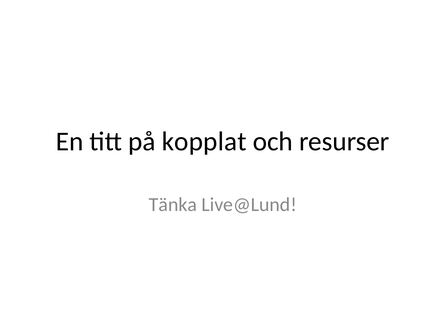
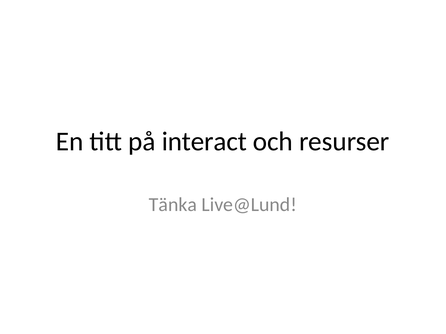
kopplat: kopplat -> interact (204, 142)
